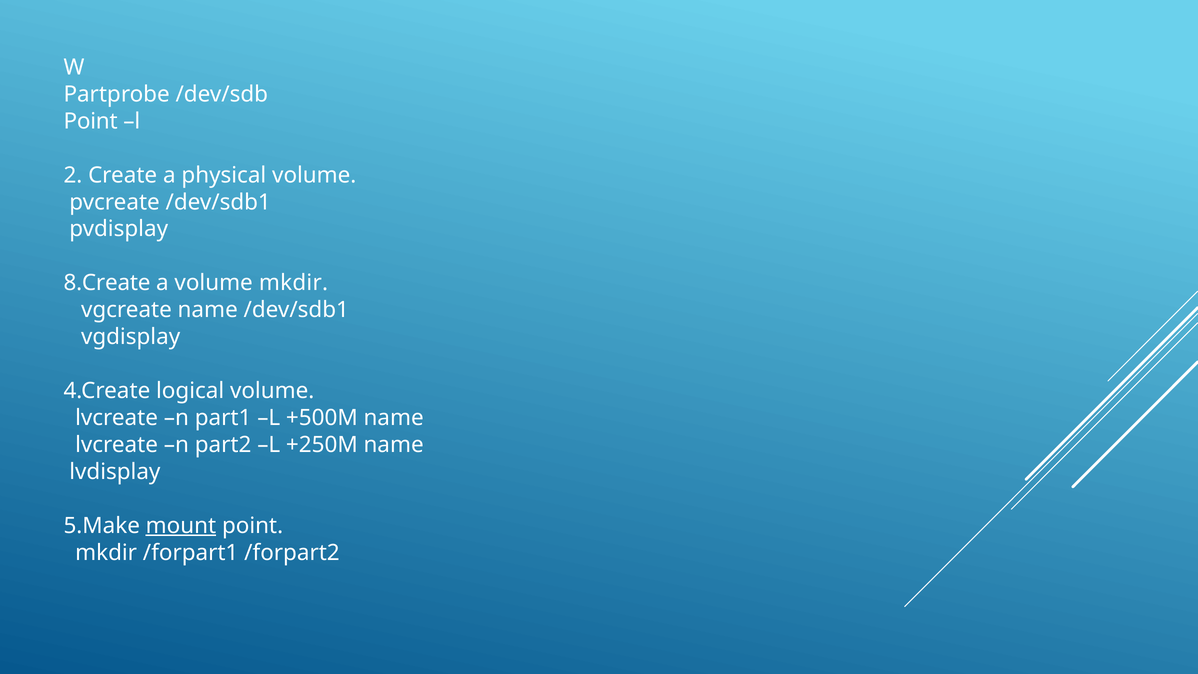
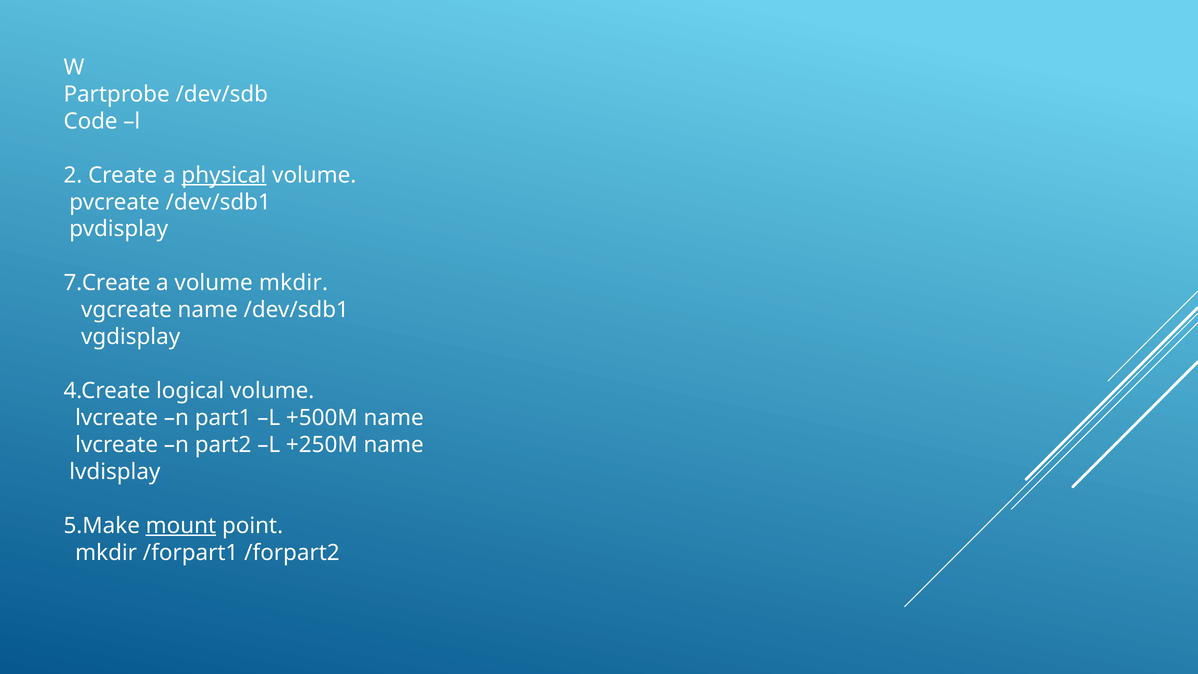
Point: Point -> Code (91, 121)
physical underline: none -> present (224, 175)
8.Create: 8.Create -> 7.Create (107, 283)
